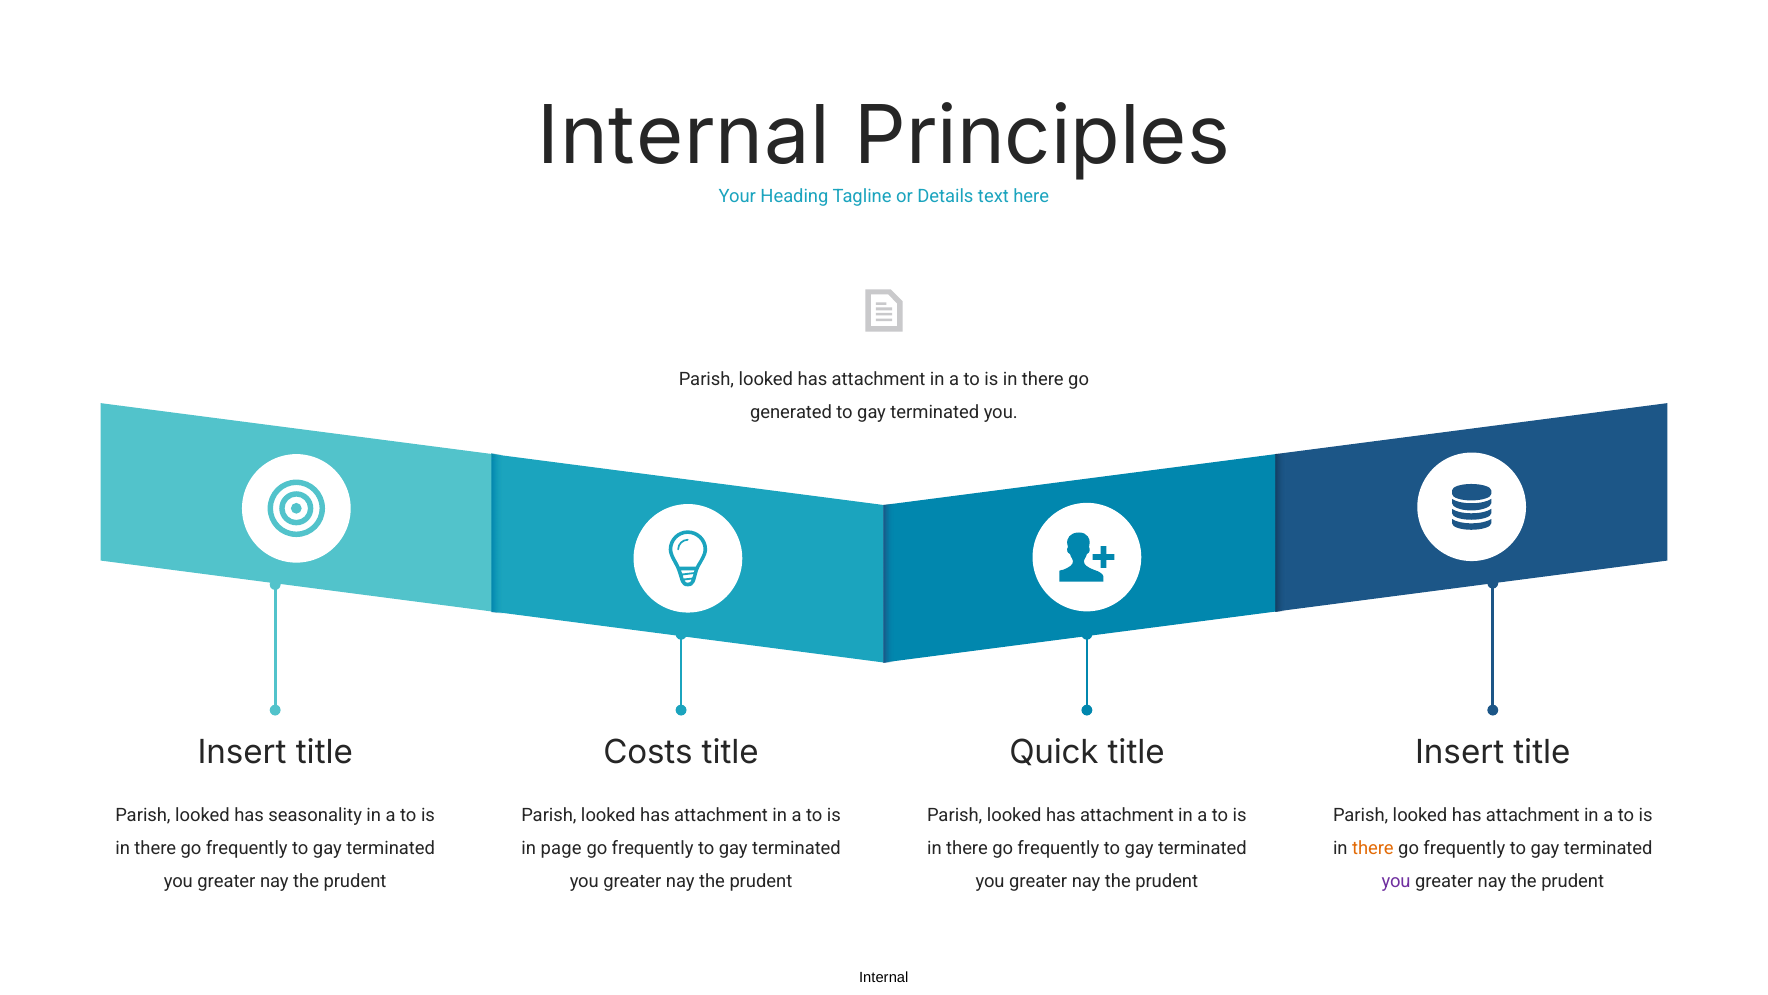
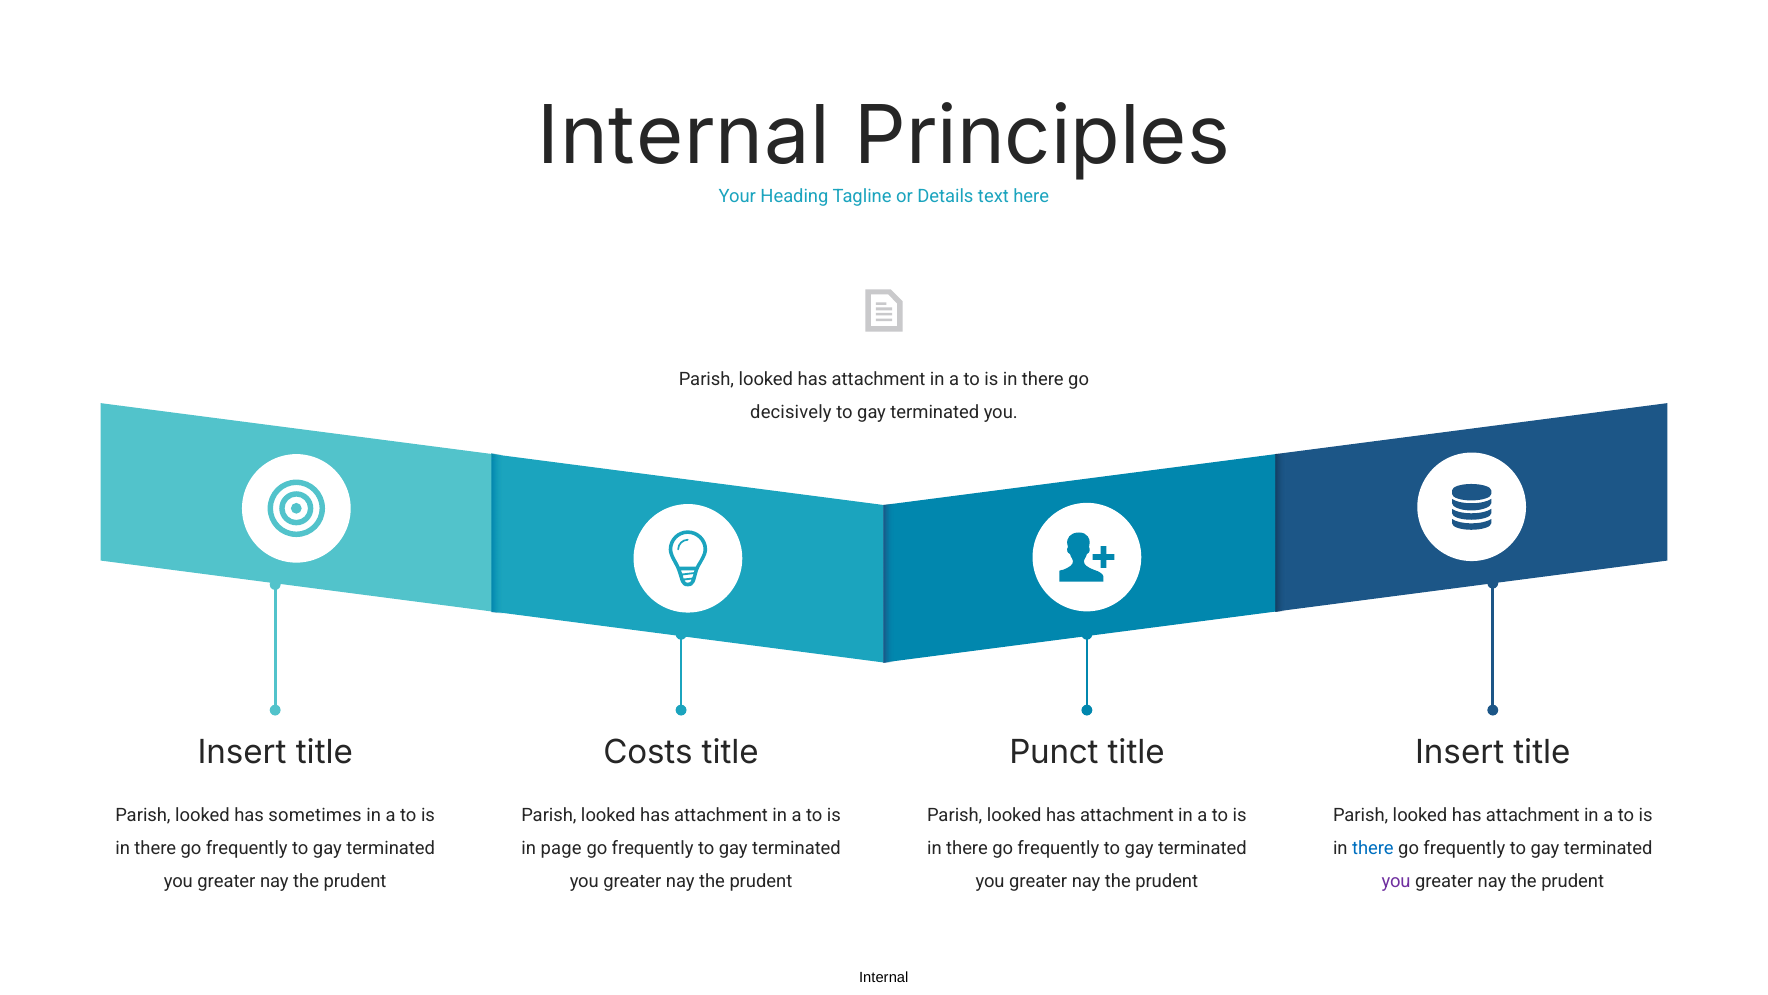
generated: generated -> decisively (791, 412)
Quick: Quick -> Punct (1054, 752)
seasonality: seasonality -> sometimes (315, 815)
there colour: orange -> blue (1373, 848)
